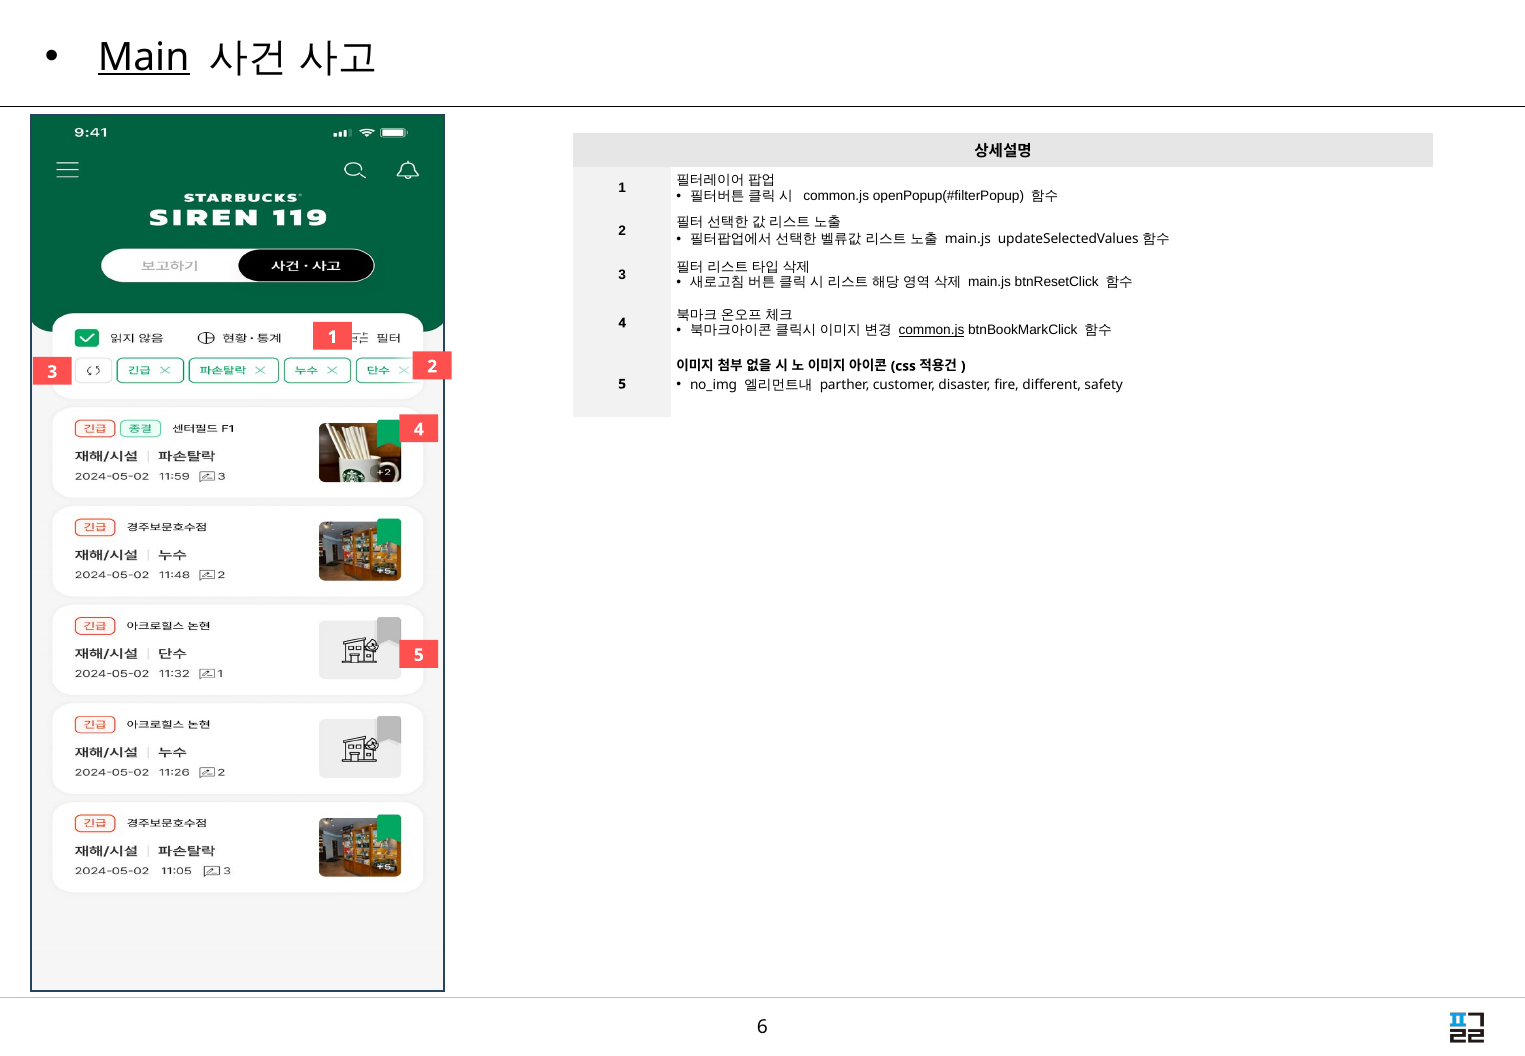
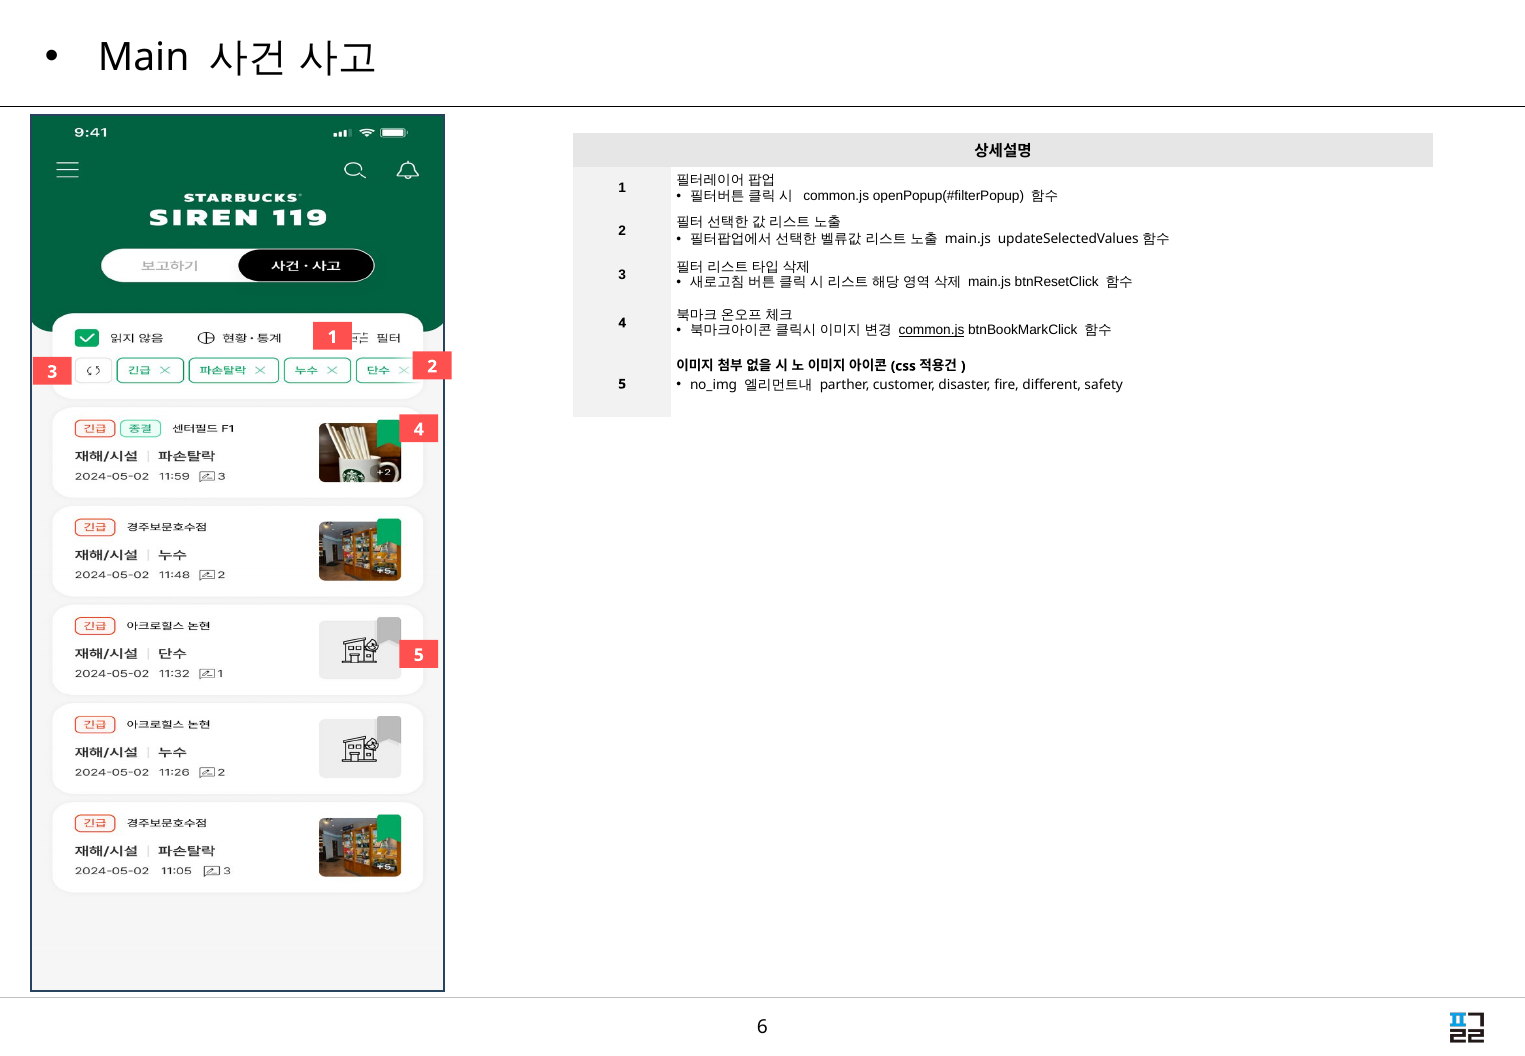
Main underline: present -> none (144, 57)
